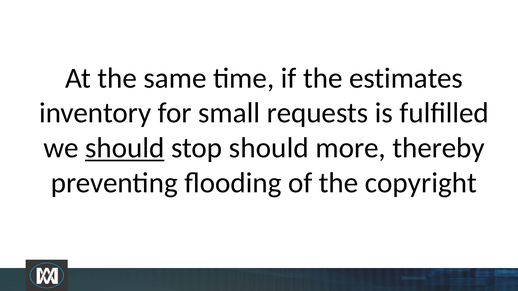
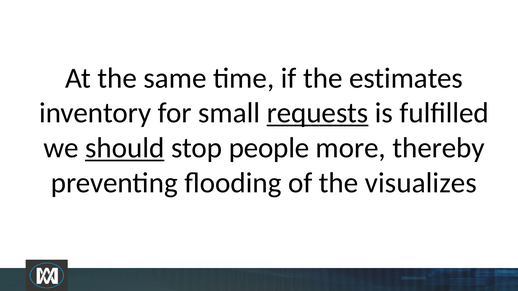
requests underline: none -> present (318, 113)
stop should: should -> people (269, 148)
copyright: copyright -> visualizes (421, 183)
